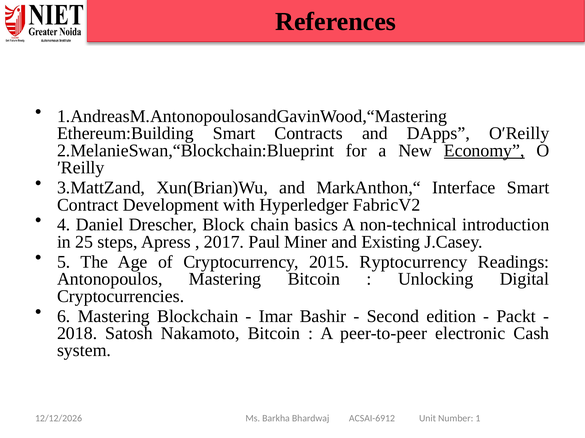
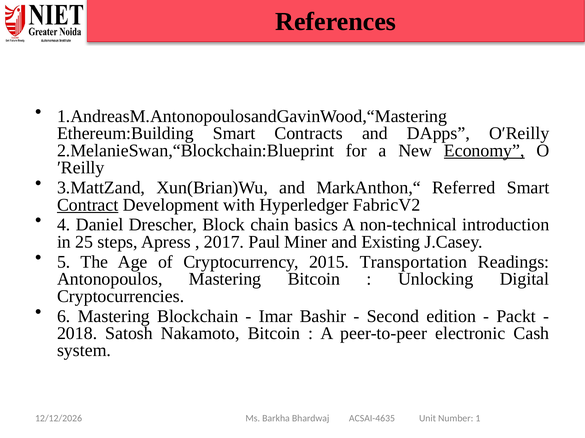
Interface: Interface -> Referred (464, 188)
Contract underline: none -> present (88, 205)
Ryptocurrency: Ryptocurrency -> Transportation (413, 262)
ACSAI-6912: ACSAI-6912 -> ACSAI-4635 (372, 419)
